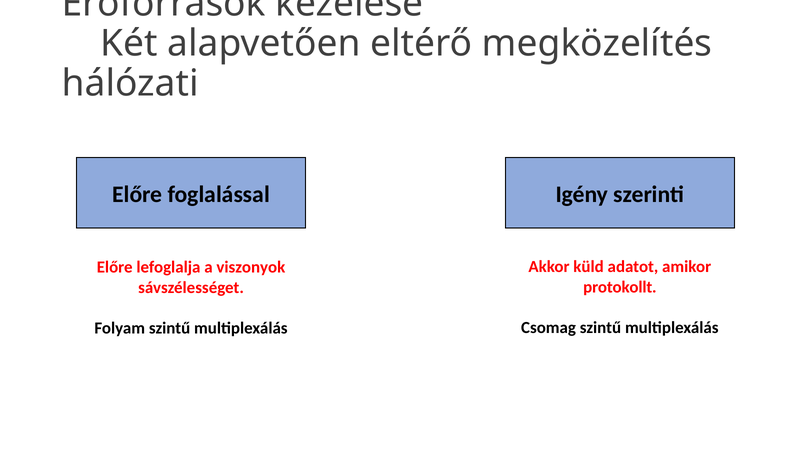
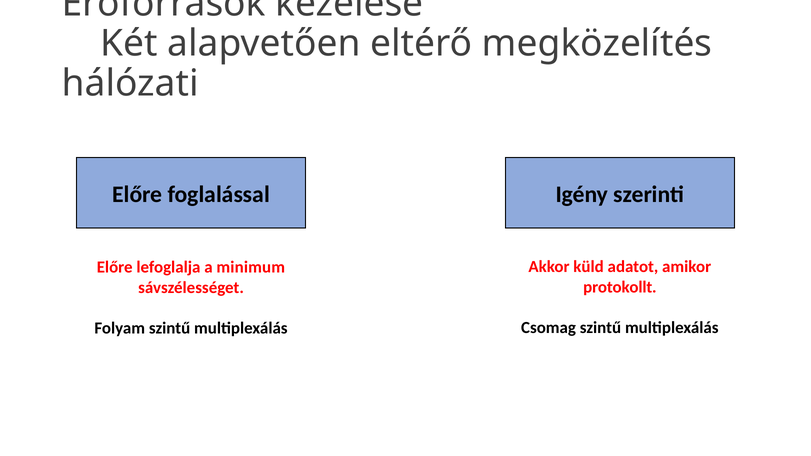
viszonyok: viszonyok -> minimum (251, 267)
